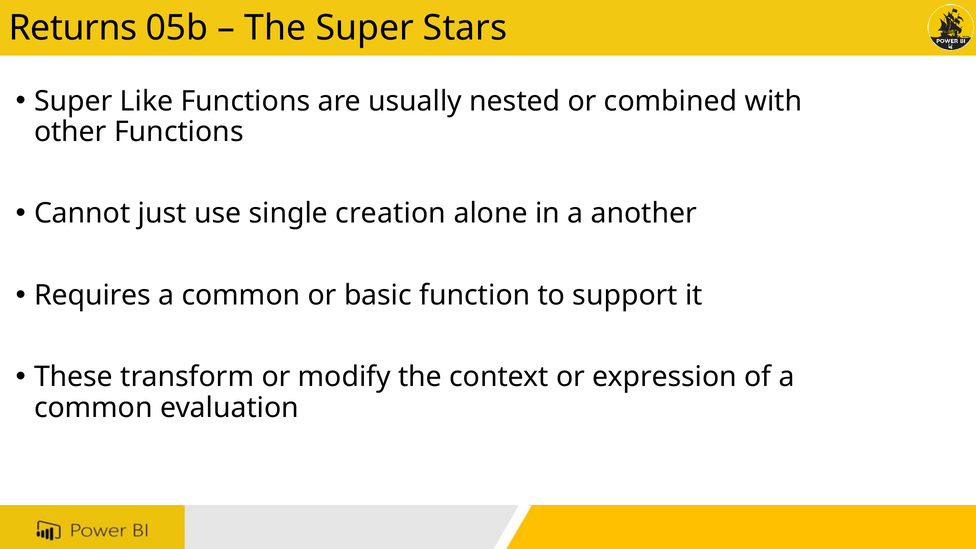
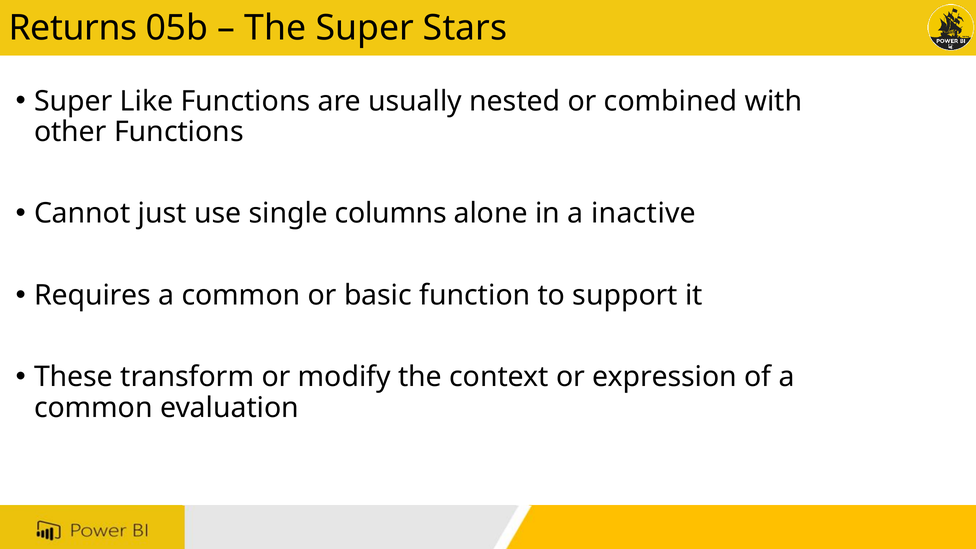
creation: creation -> columns (391, 214)
another: another -> inactive (644, 214)
